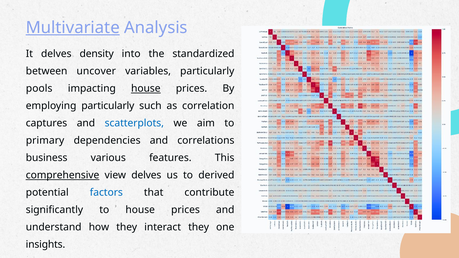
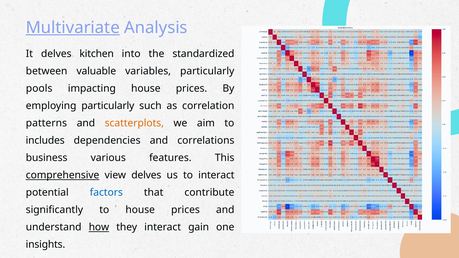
density: density -> kitchen (97, 54)
uncover: uncover -> valuable (96, 71)
house underline: present -> none (146, 89)
captures: captures -> patterns (46, 123)
scatterplots colour: blue -> orange (134, 123)
primary: primary -> includes (45, 141)
to derived: derived -> interact (216, 175)
how underline: none -> present (99, 227)
interact they: they -> gain (199, 227)
